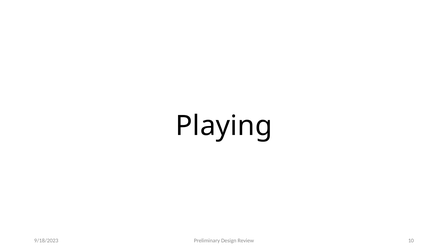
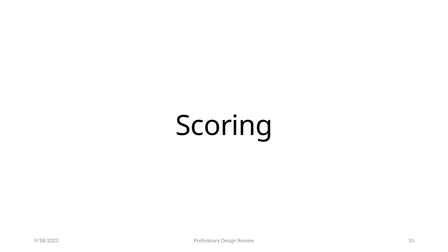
Playing: Playing -> Scoring (224, 126)
